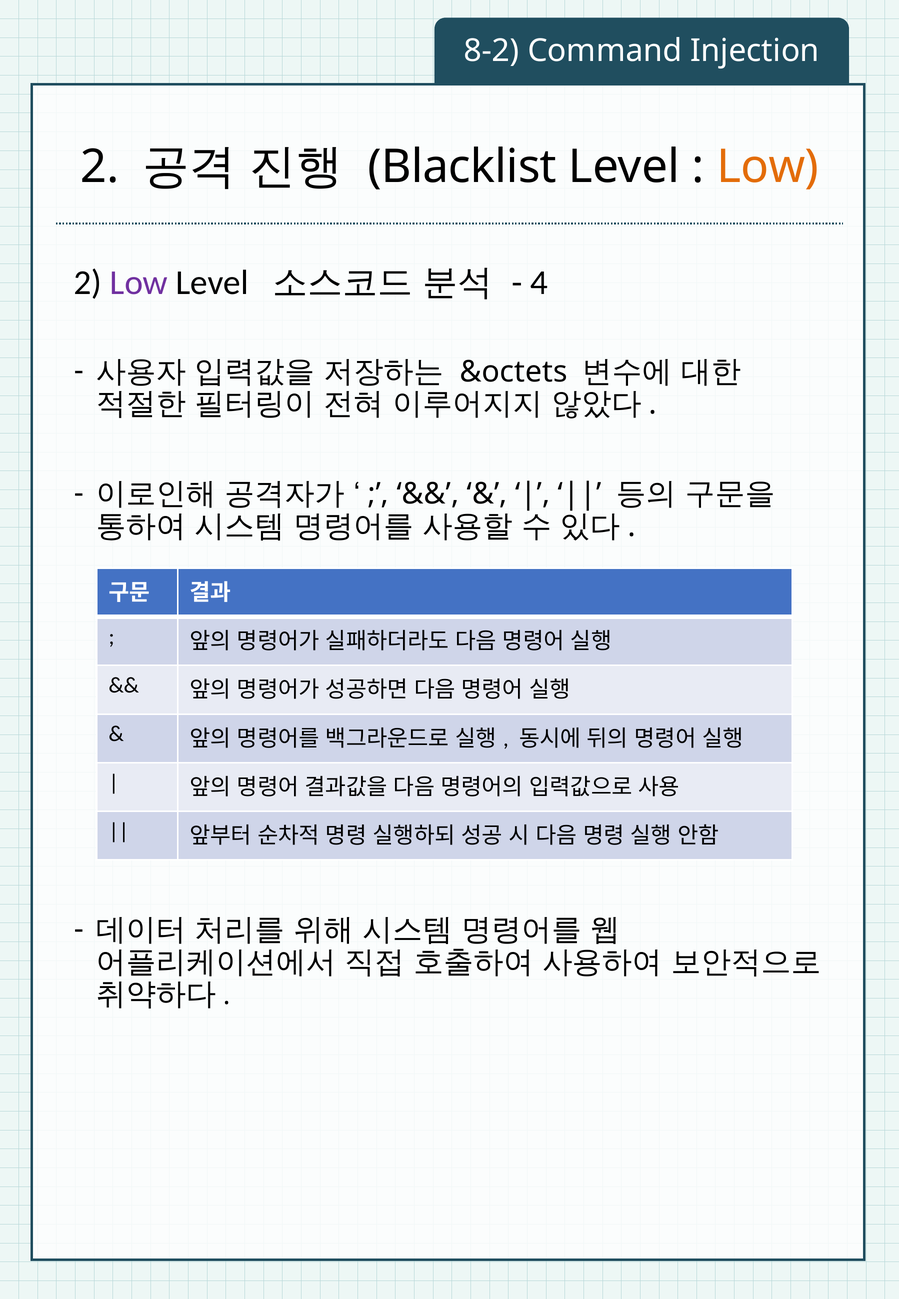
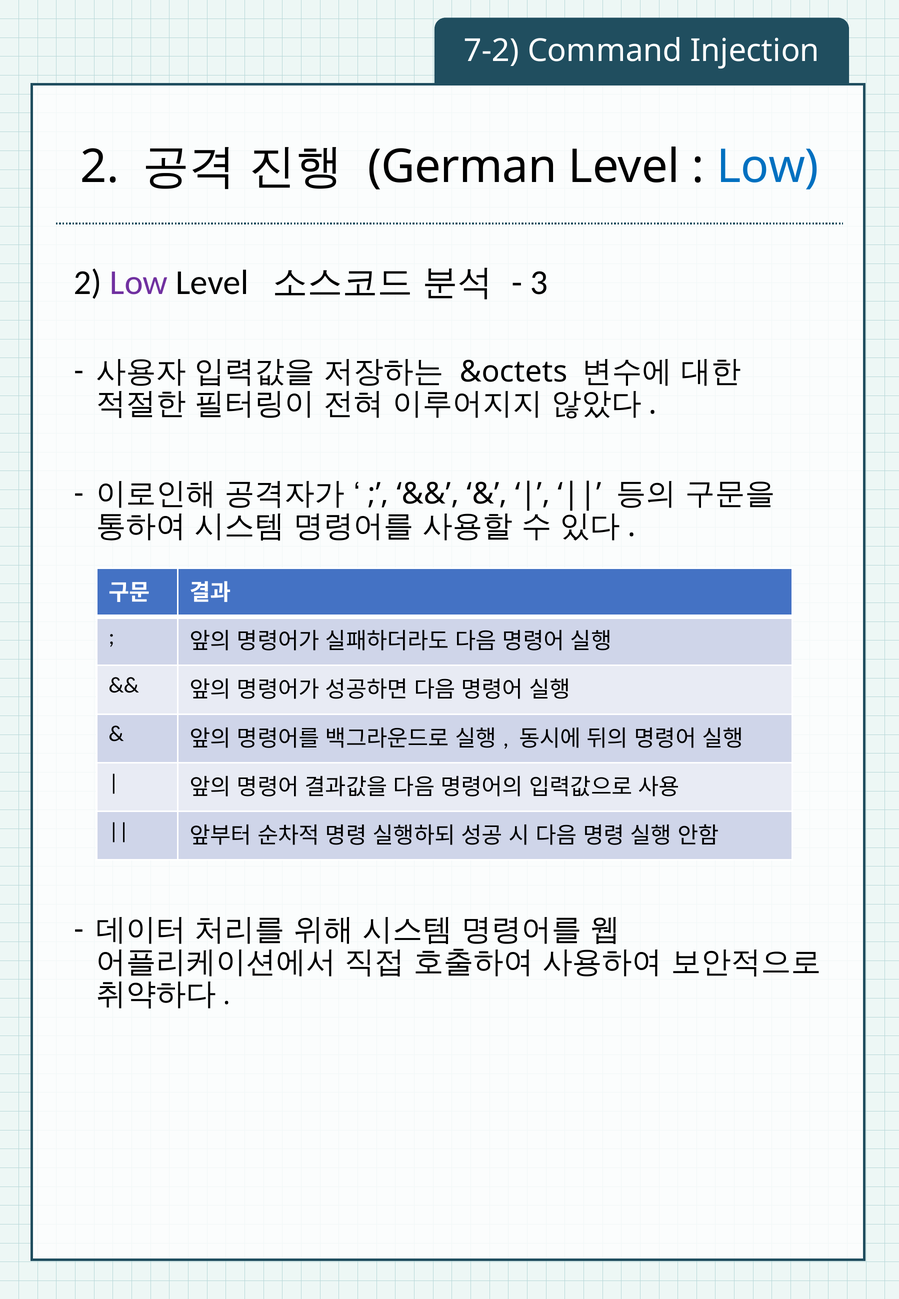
8-2: 8-2 -> 7-2 (492, 51)
Blacklist: Blacklist -> German (462, 167)
Low colour: orange -> blue (768, 167)
4: 4 -> 3 (539, 283)
